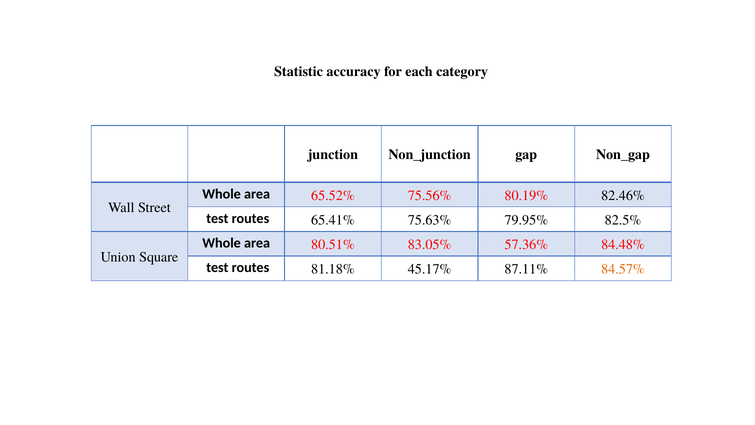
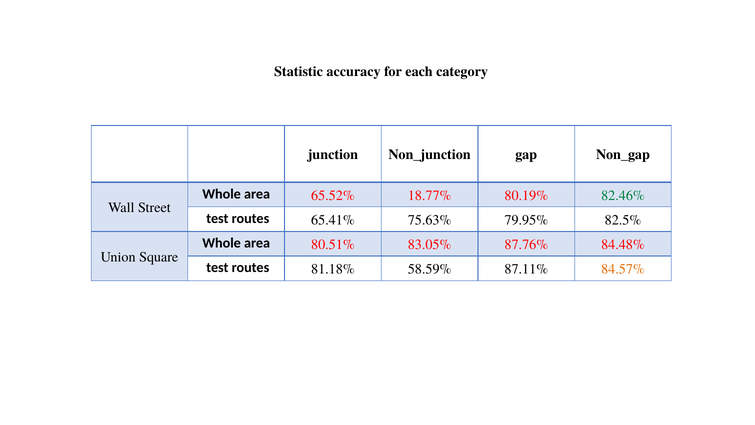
75.56%: 75.56% -> 18.77% (430, 195)
82.46% colour: black -> green (623, 195)
57.36%: 57.36% -> 87.76% (526, 244)
45.17%: 45.17% -> 58.59% (430, 269)
